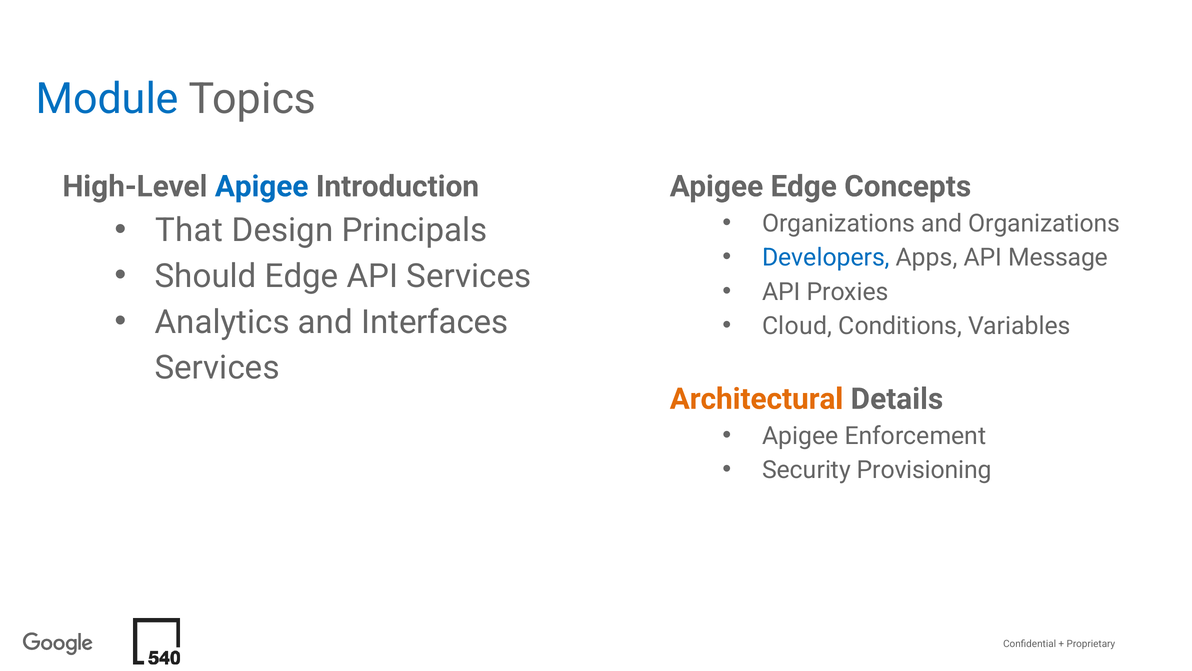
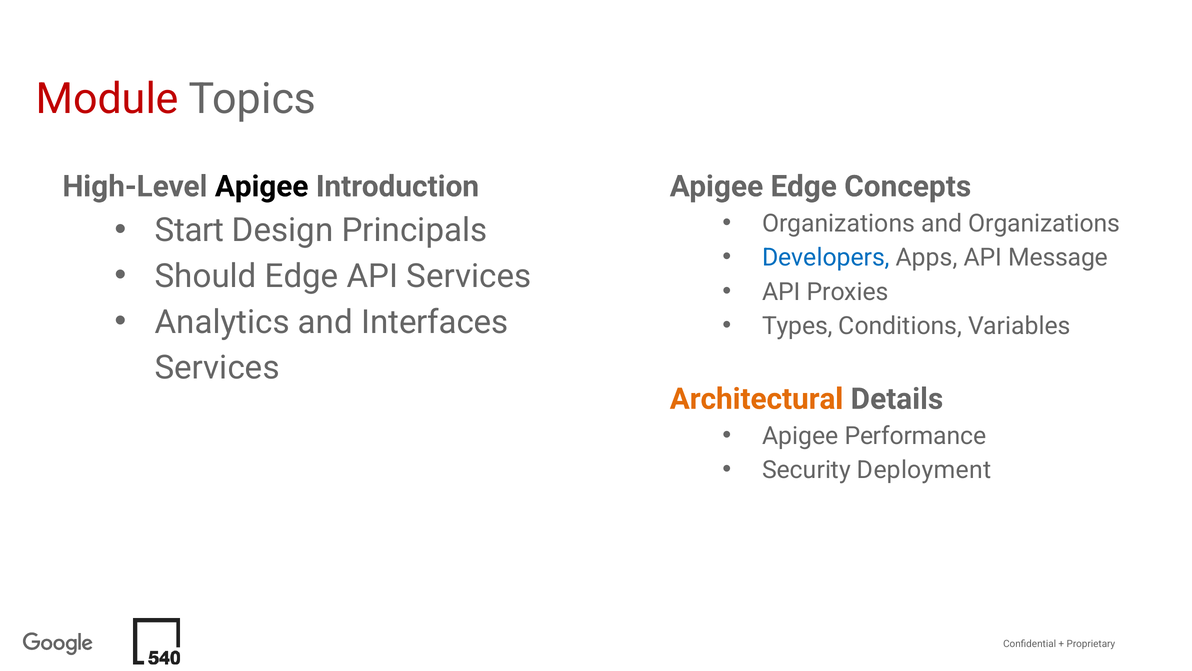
Module colour: blue -> red (107, 99)
Apigee colour: blue -> black (262, 186)
That: That -> Start (189, 230)
Cloud: Cloud -> Types (797, 326)
Enforcement: Enforcement -> Performance (915, 436)
Provisioning: Provisioning -> Deployment (924, 470)
